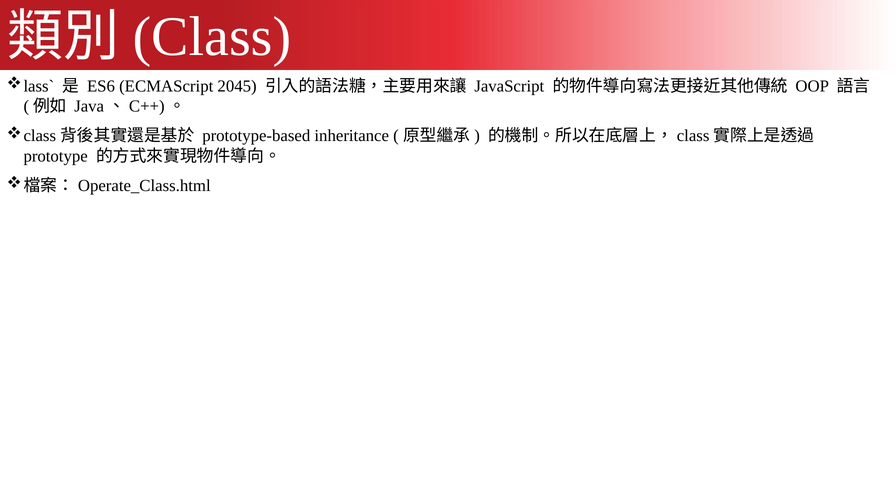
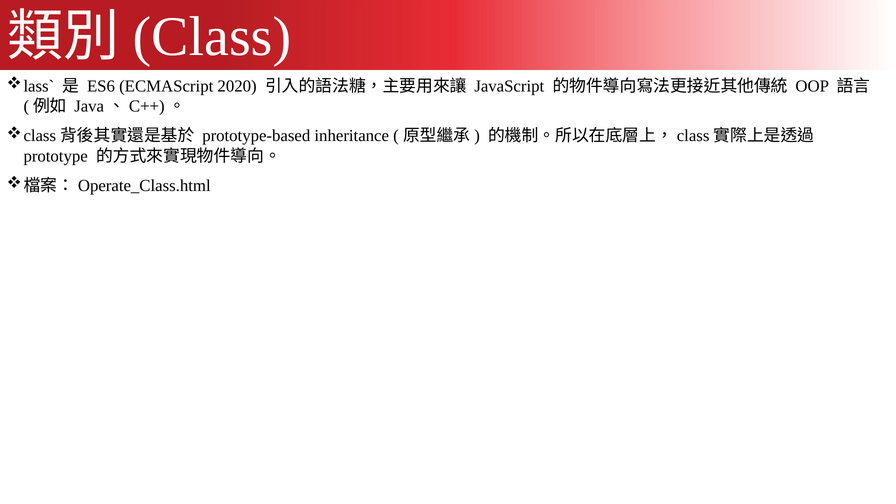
2045: 2045 -> 2020 (237, 86)
